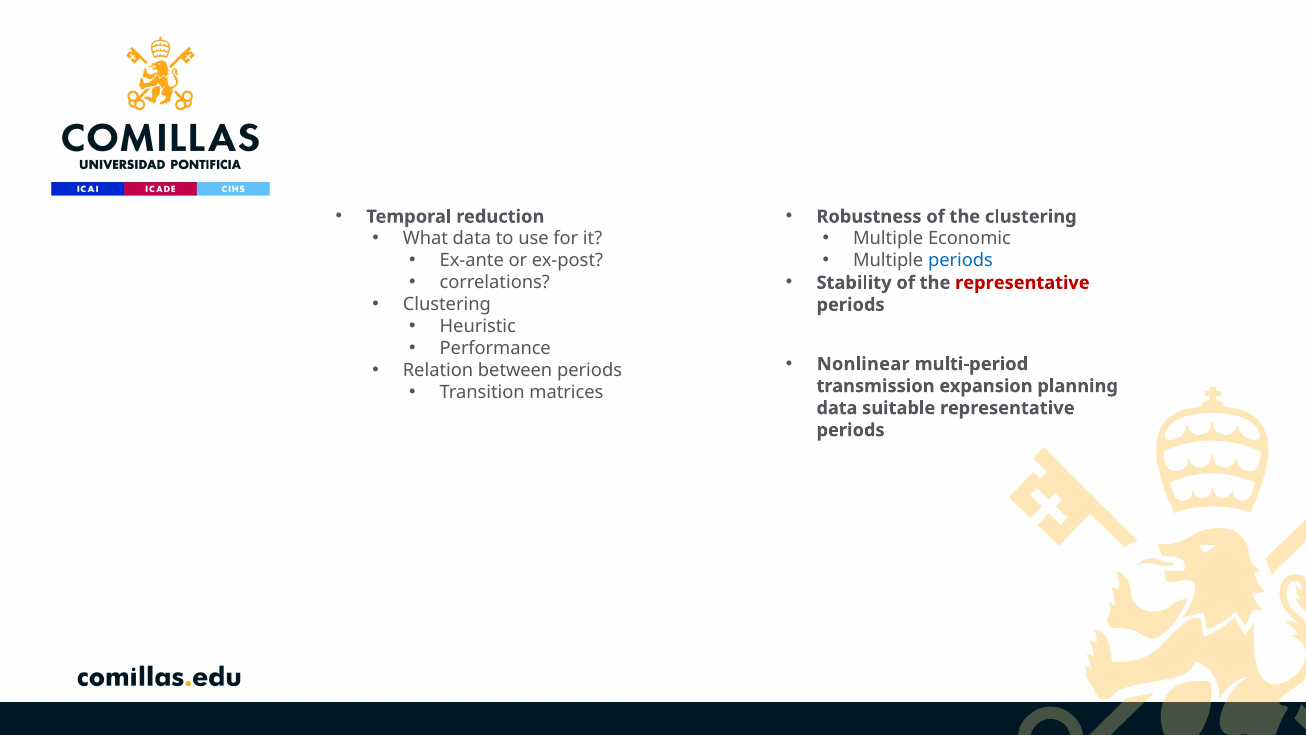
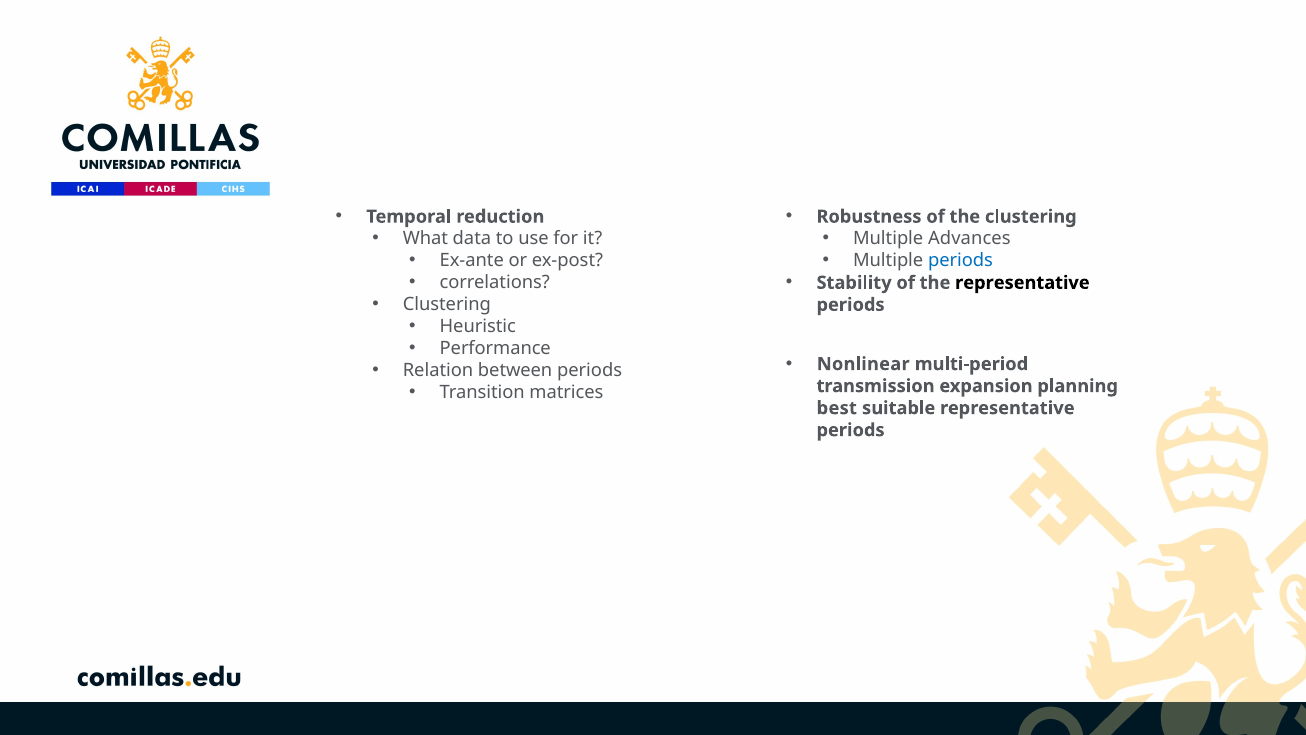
Economic: Economic -> Advances (969, 239)
representative colour: red -> black (1022, 283)
data: data -> best (837, 408)
